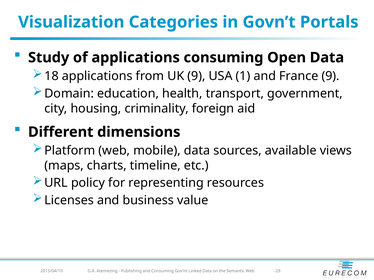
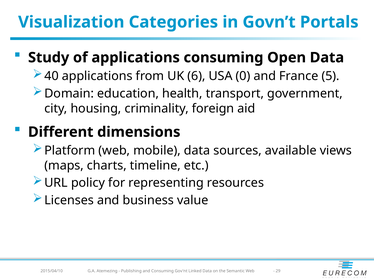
18: 18 -> 40 (52, 76)
UK 9: 9 -> 6 (196, 76)
1: 1 -> 0 (243, 76)
France 9: 9 -> 5 (331, 76)
